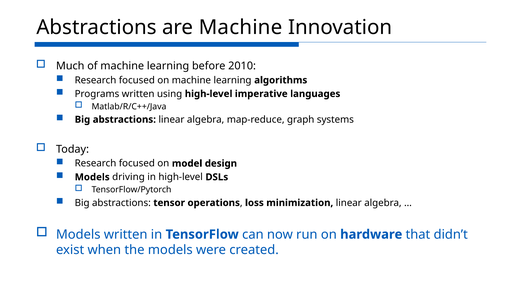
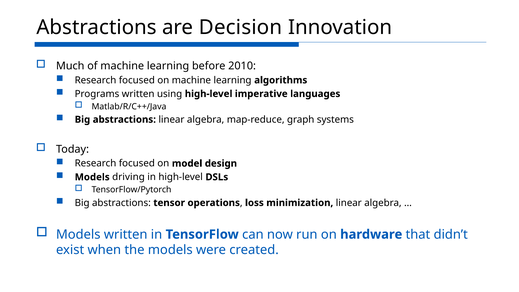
are Machine: Machine -> Decision (241, 27)
